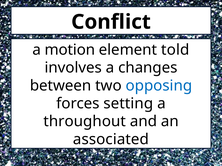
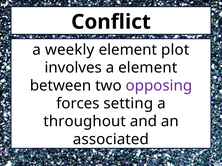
motion: motion -> weekly (70, 50)
told: told -> plot (175, 50)
a changes: changes -> element (148, 68)
opposing colour: blue -> purple (159, 86)
